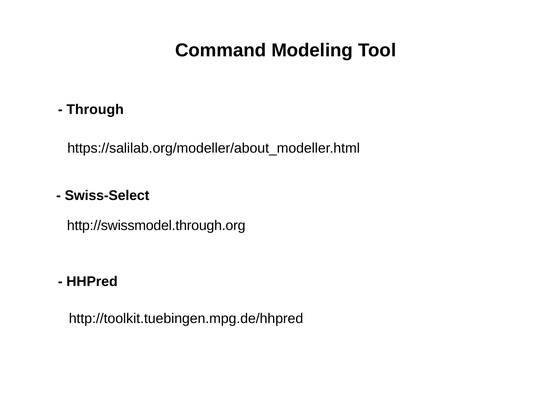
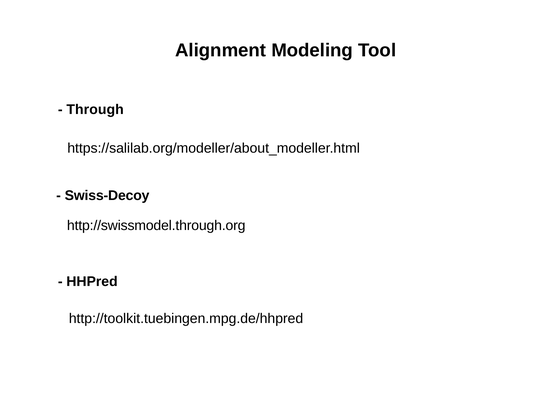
Command: Command -> Alignment (221, 50)
Swiss-Select: Swiss-Select -> Swiss-Decoy (107, 195)
